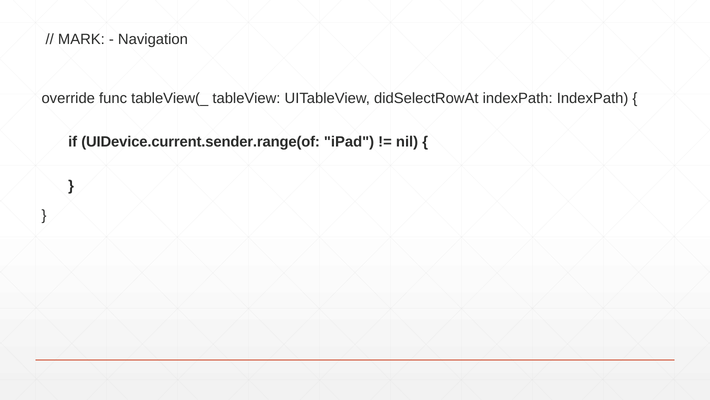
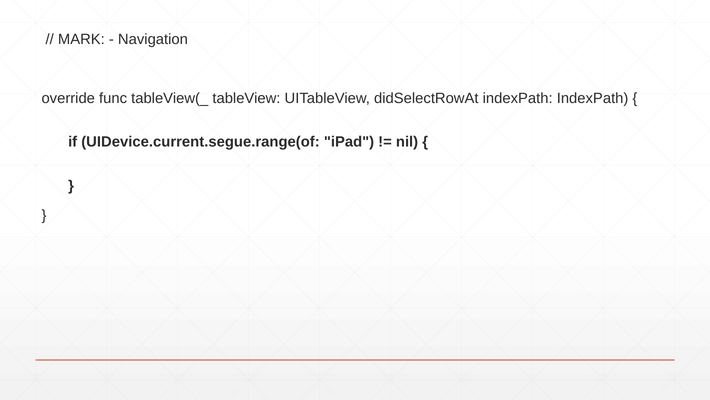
UIDevice.current.sender.range(of: UIDevice.current.sender.range(of -> UIDevice.current.segue.range(of (201, 142)
